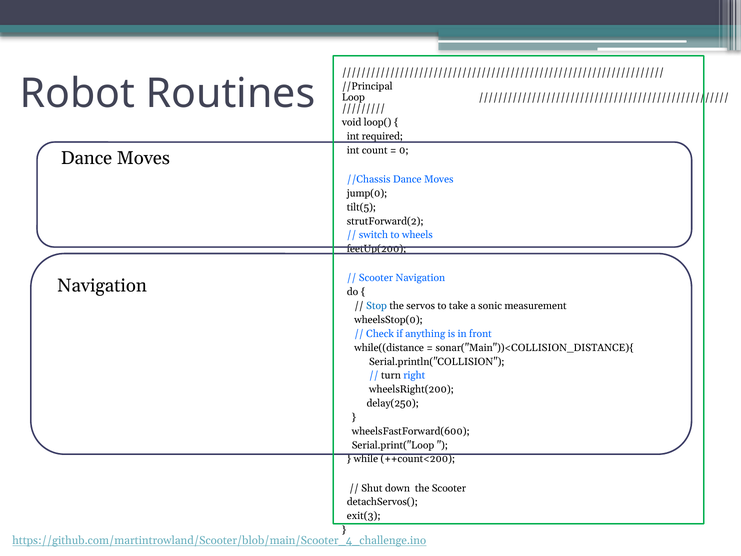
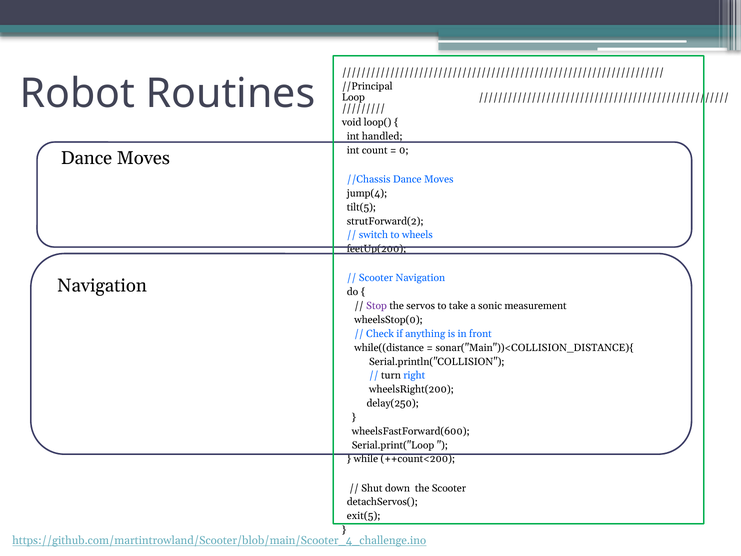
required: required -> handled (382, 136)
jump(0: jump(0 -> jump(4 (367, 193)
Stop colour: blue -> purple (377, 306)
exit(3: exit(3 -> exit(5 (364, 516)
